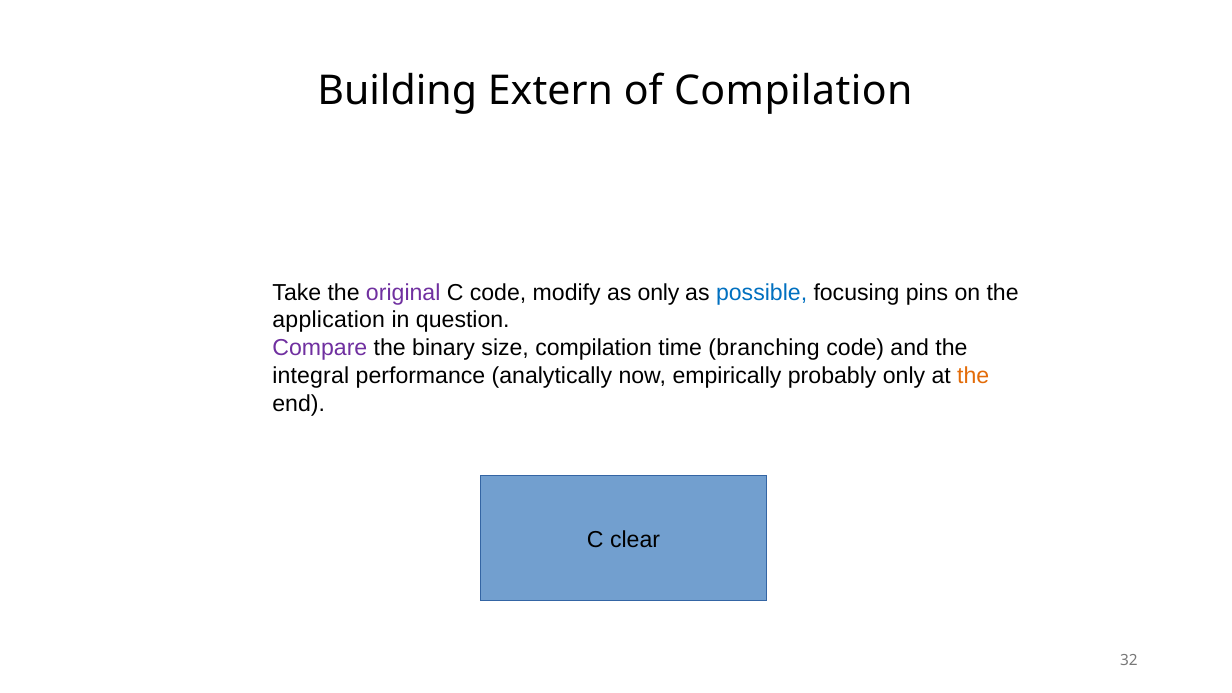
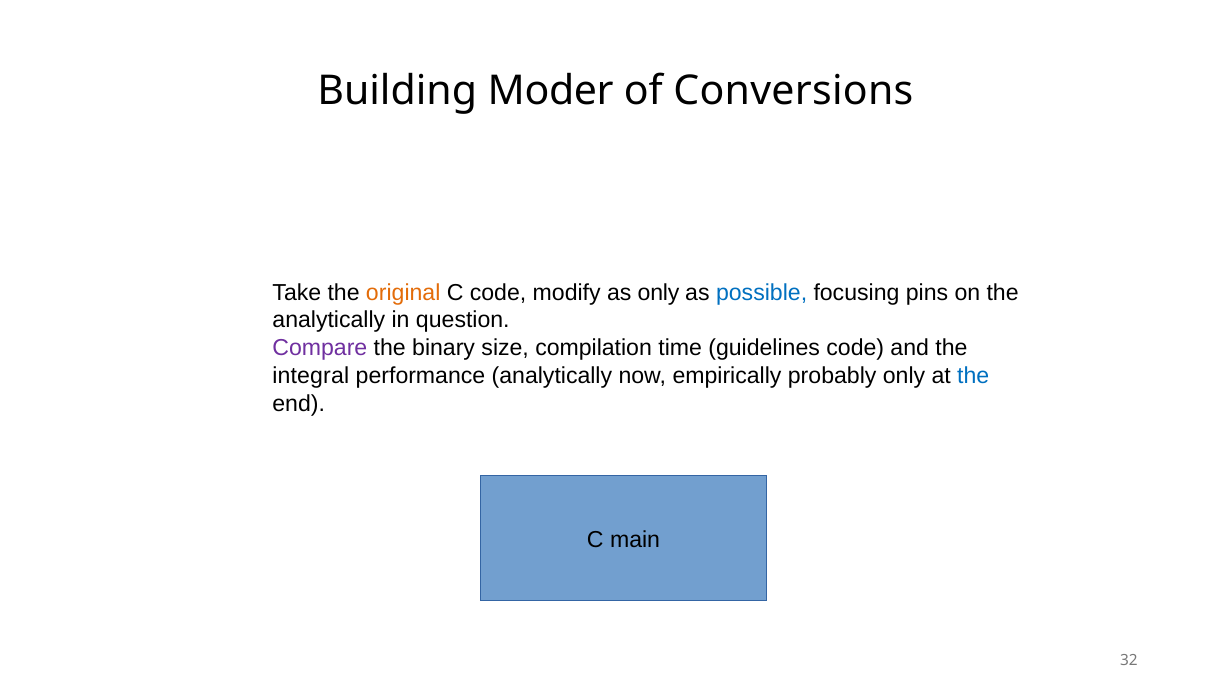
Extern: Extern -> Moder (551, 90)
of Compilation: Compilation -> Conversions (793, 90)
original colour: purple -> orange (403, 293)
application: application -> analytically (329, 320)
branching: branching -> guidelines (764, 348)
the colour: orange -> blue (973, 376)
clear: clear -> main (635, 540)
